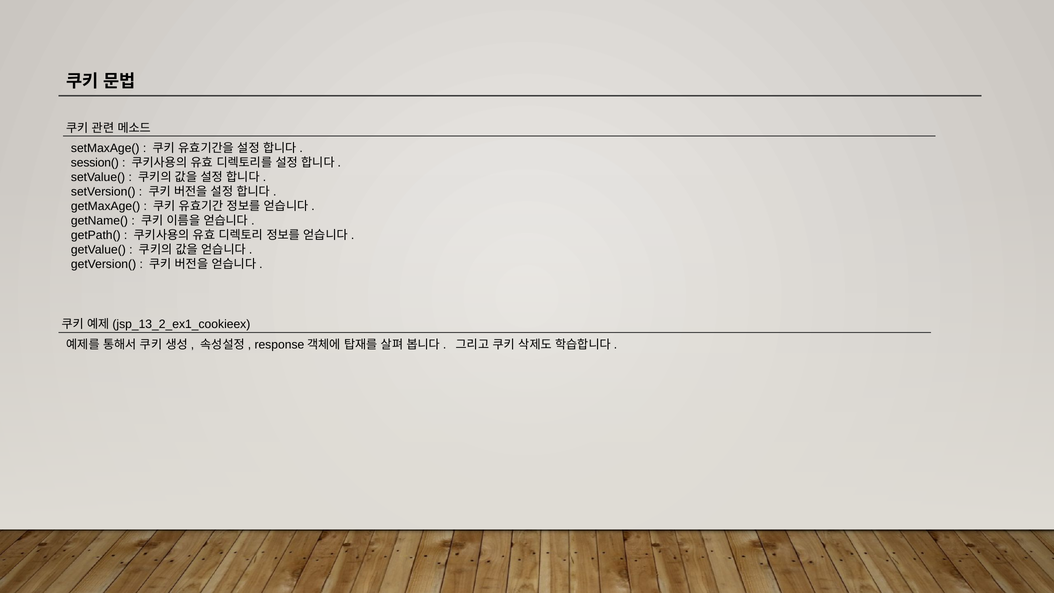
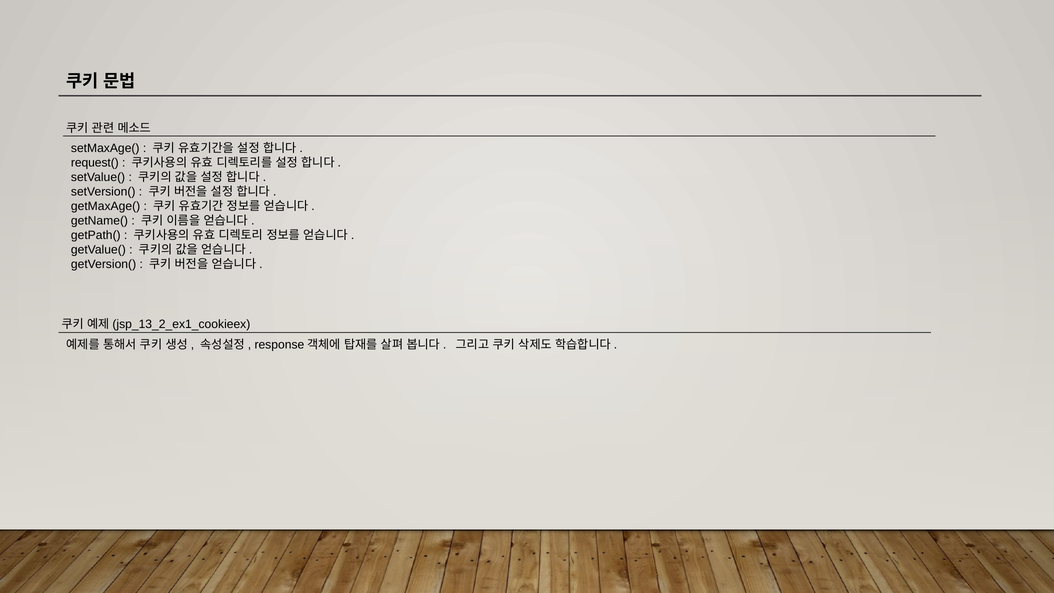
session(: session( -> request( (95, 163)
